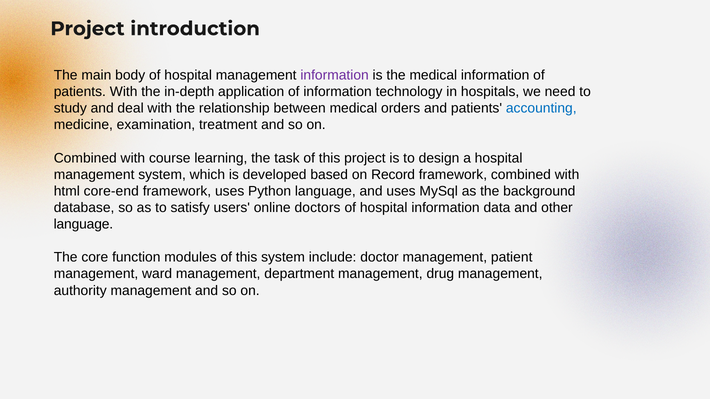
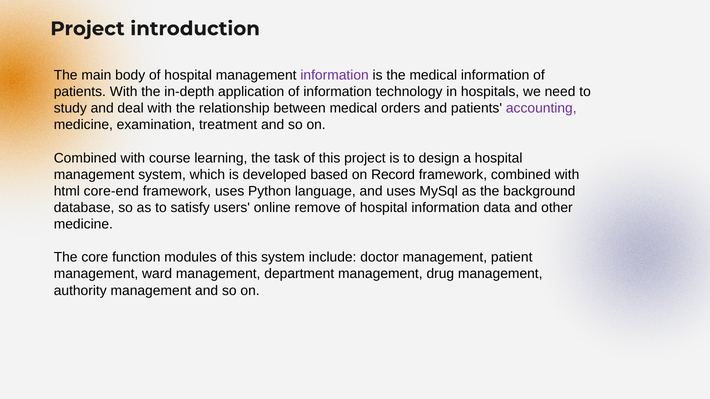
accounting colour: blue -> purple (541, 108)
doctors: doctors -> remove (318, 208)
language: language -> medicine (83, 224)
